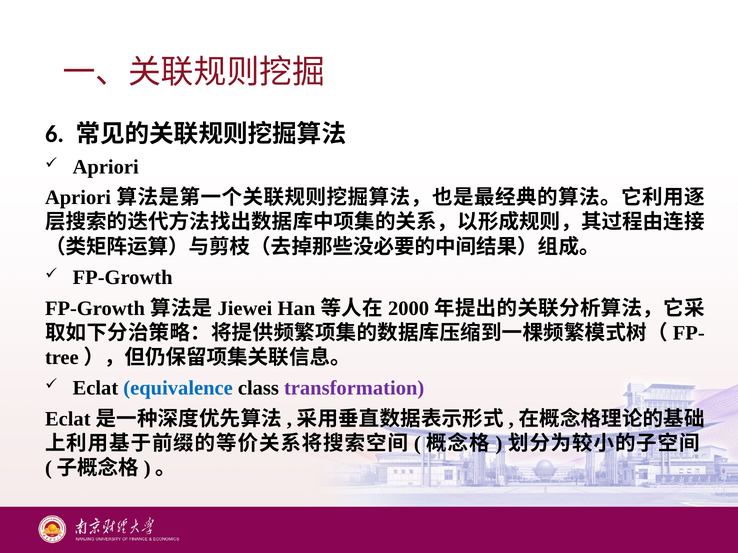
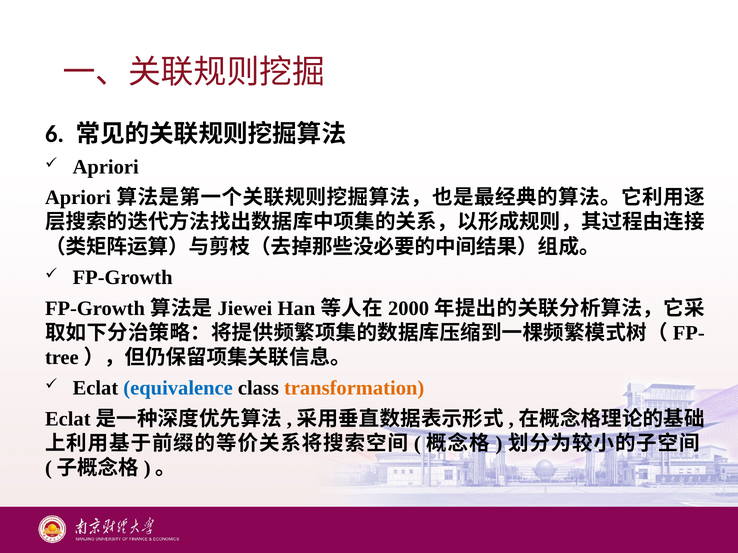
transformation colour: purple -> orange (354, 389)
